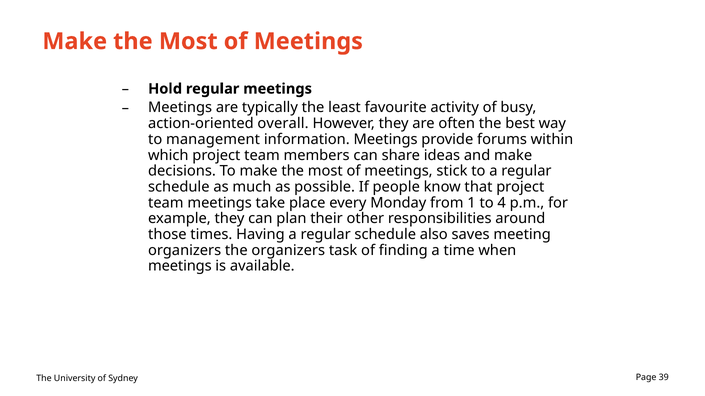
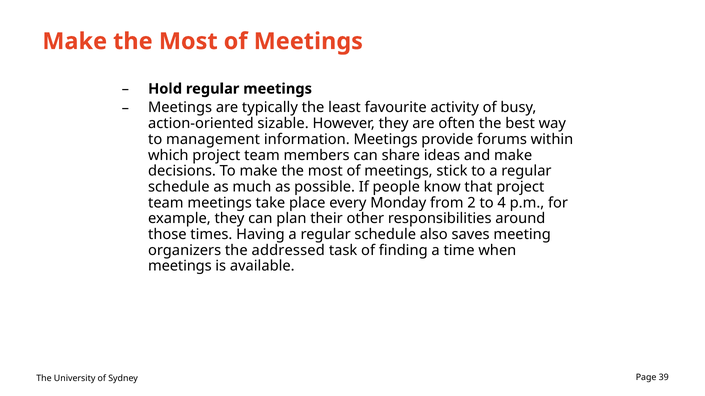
overall: overall -> sizable (283, 124)
1: 1 -> 2 (472, 203)
the organizers: organizers -> addressed (288, 251)
